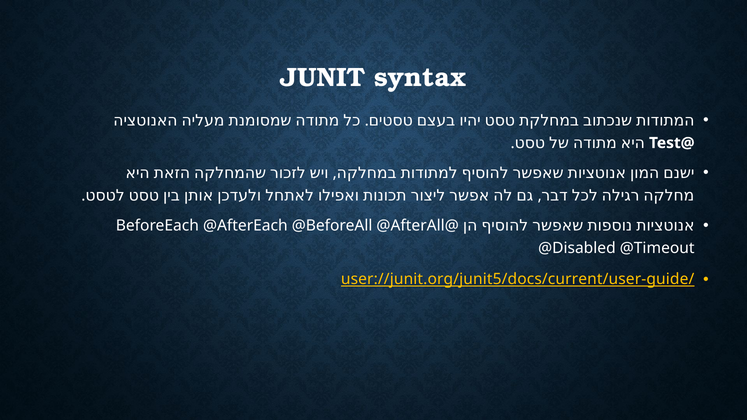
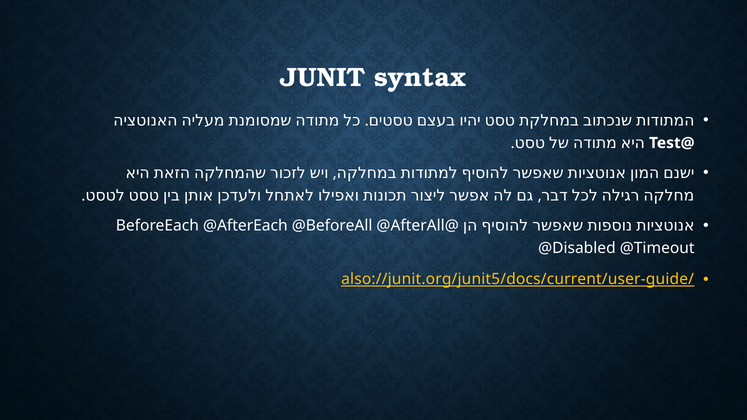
user://junit.org/junit5/docs/current/user-guide/: user://junit.org/junit5/docs/current/user-guide/ -> also://junit.org/junit5/docs/current/user-guide/ (518, 279)
